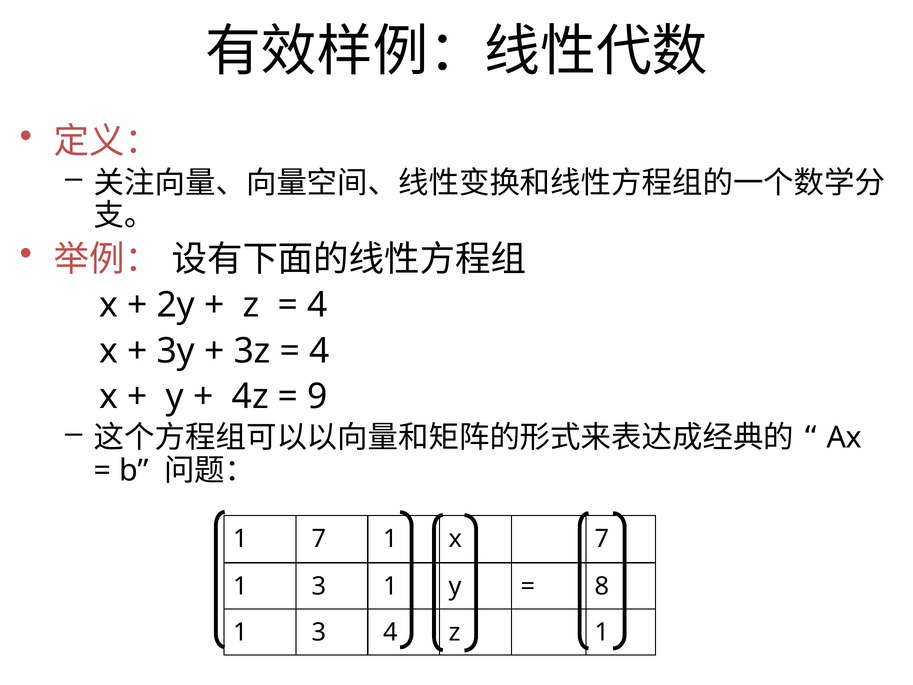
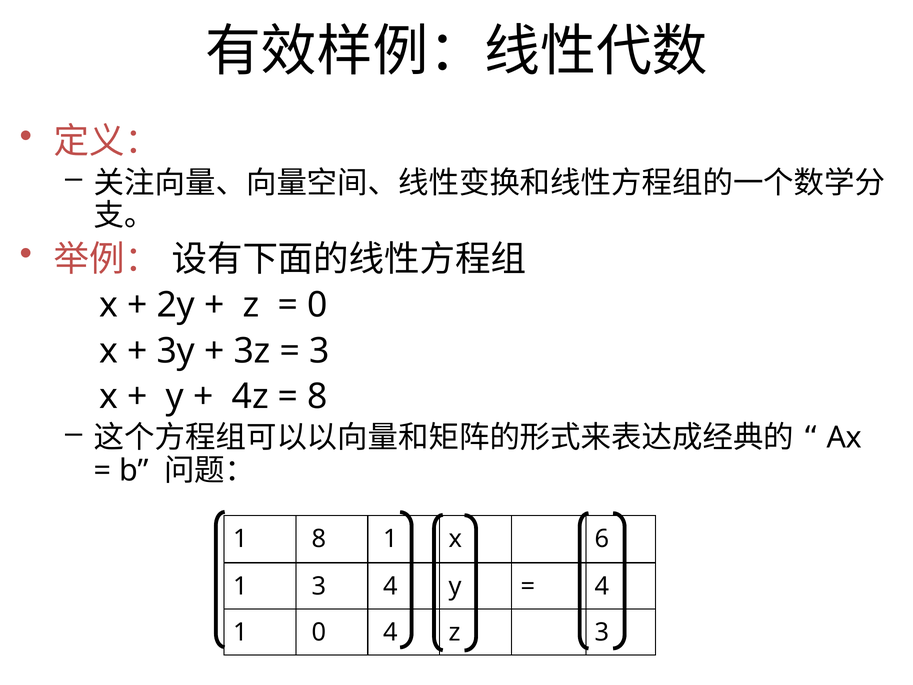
4: 4 -> 0 (318, 305)
4: 4 -> 3 (319, 351)
9: 9 -> 8 (318, 396)
1 7: 7 -> 8 (319, 539)
x 7: 7 -> 6 (602, 539)
3 1: 1 -> 4 (391, 586)
8: 8 -> 4 (602, 586)
3: 3 -> 0 (319, 632)
z 1: 1 -> 3 (602, 632)
